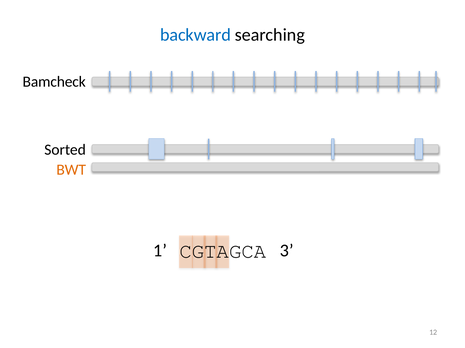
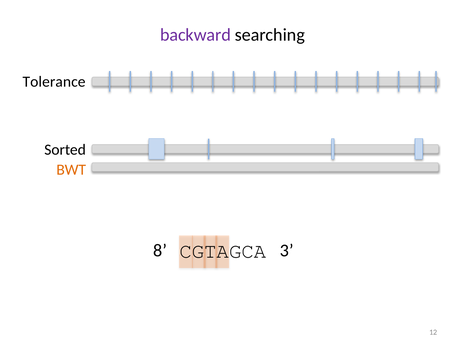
backward colour: blue -> purple (195, 35)
Bamcheck: Bamcheck -> Tolerance (54, 82)
1: 1 -> 8 (160, 251)
